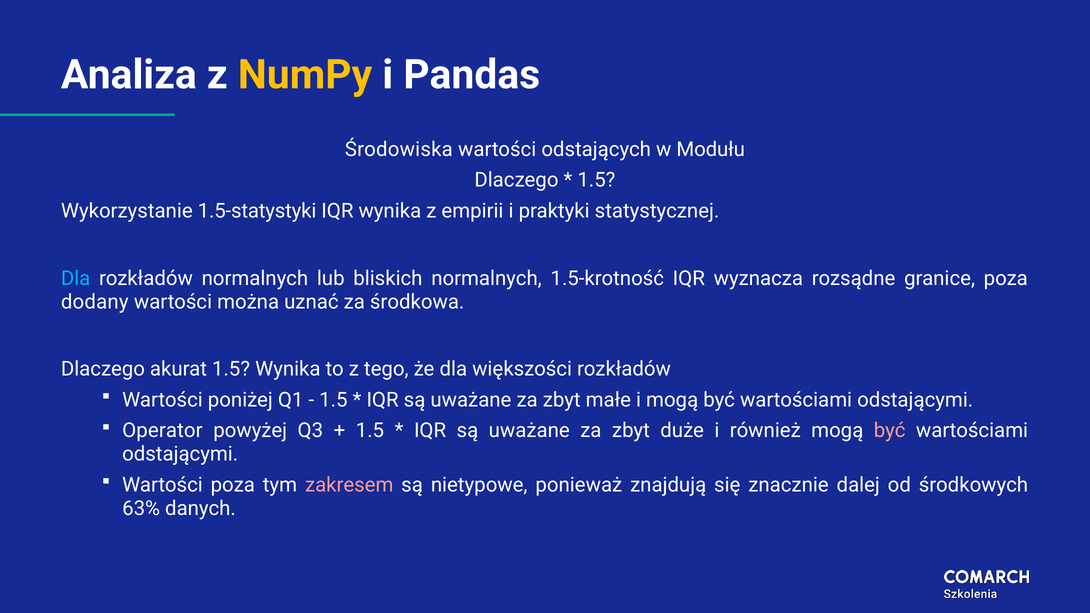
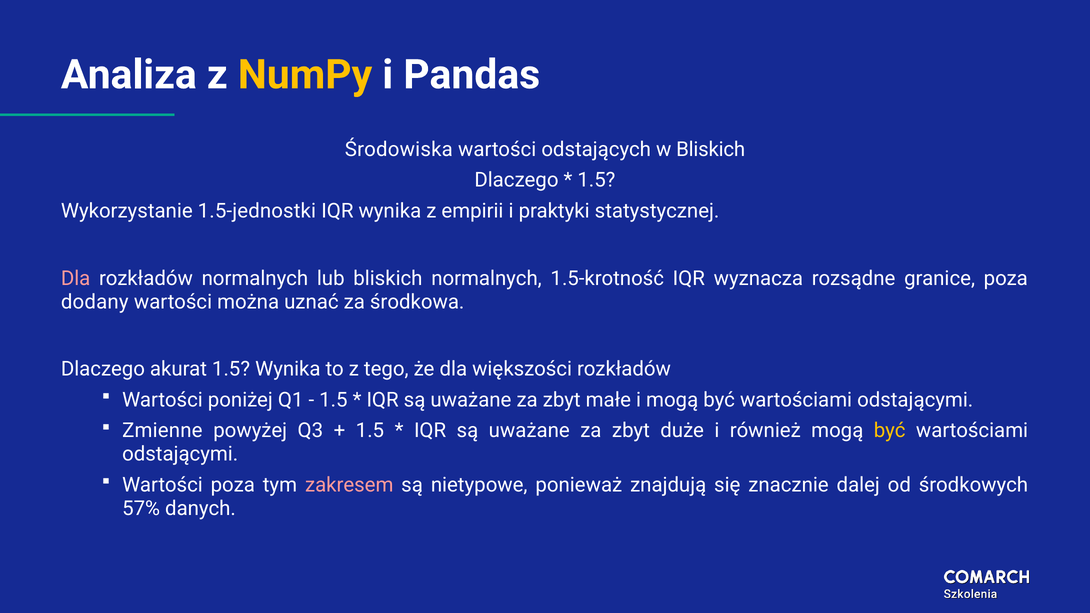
w Modułu: Modułu -> Bliskich (711, 150)
1.5-statystyki: 1.5-statystyki -> 1.5-jednostki (257, 211)
Dla colour: light blue -> pink (76, 278)
Operator: Operator -> Zmienne (162, 431)
być colour: pink -> yellow (890, 431)
63%: 63% -> 57% (141, 509)
